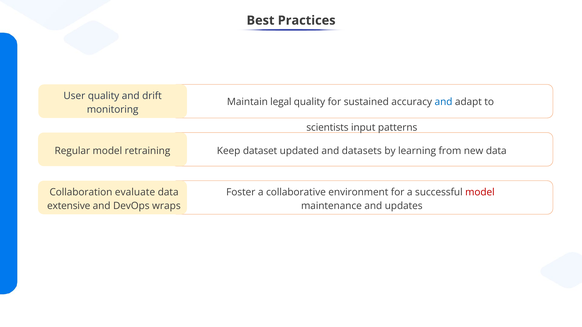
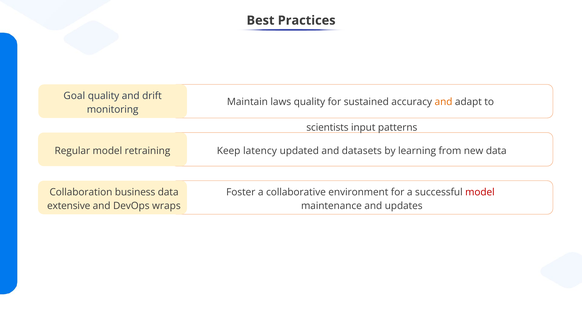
User: User -> Goal (74, 96)
legal: legal -> laws (281, 102)
and colour: blue -> orange (444, 102)
dataset: dataset -> latency (260, 151)
evaluate: evaluate -> business (135, 192)
